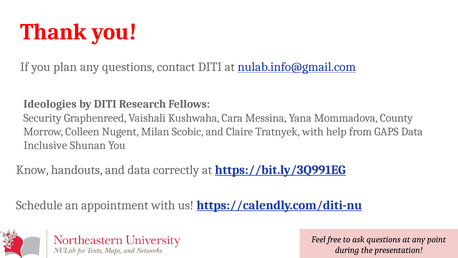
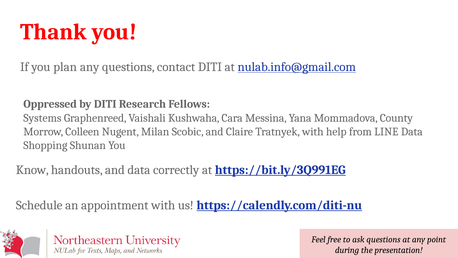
Ideologies: Ideologies -> Oppressed (50, 104)
Security: Security -> Systems (42, 118)
GAPS: GAPS -> LINE (386, 131)
Inclusive: Inclusive -> Shopping (45, 145)
